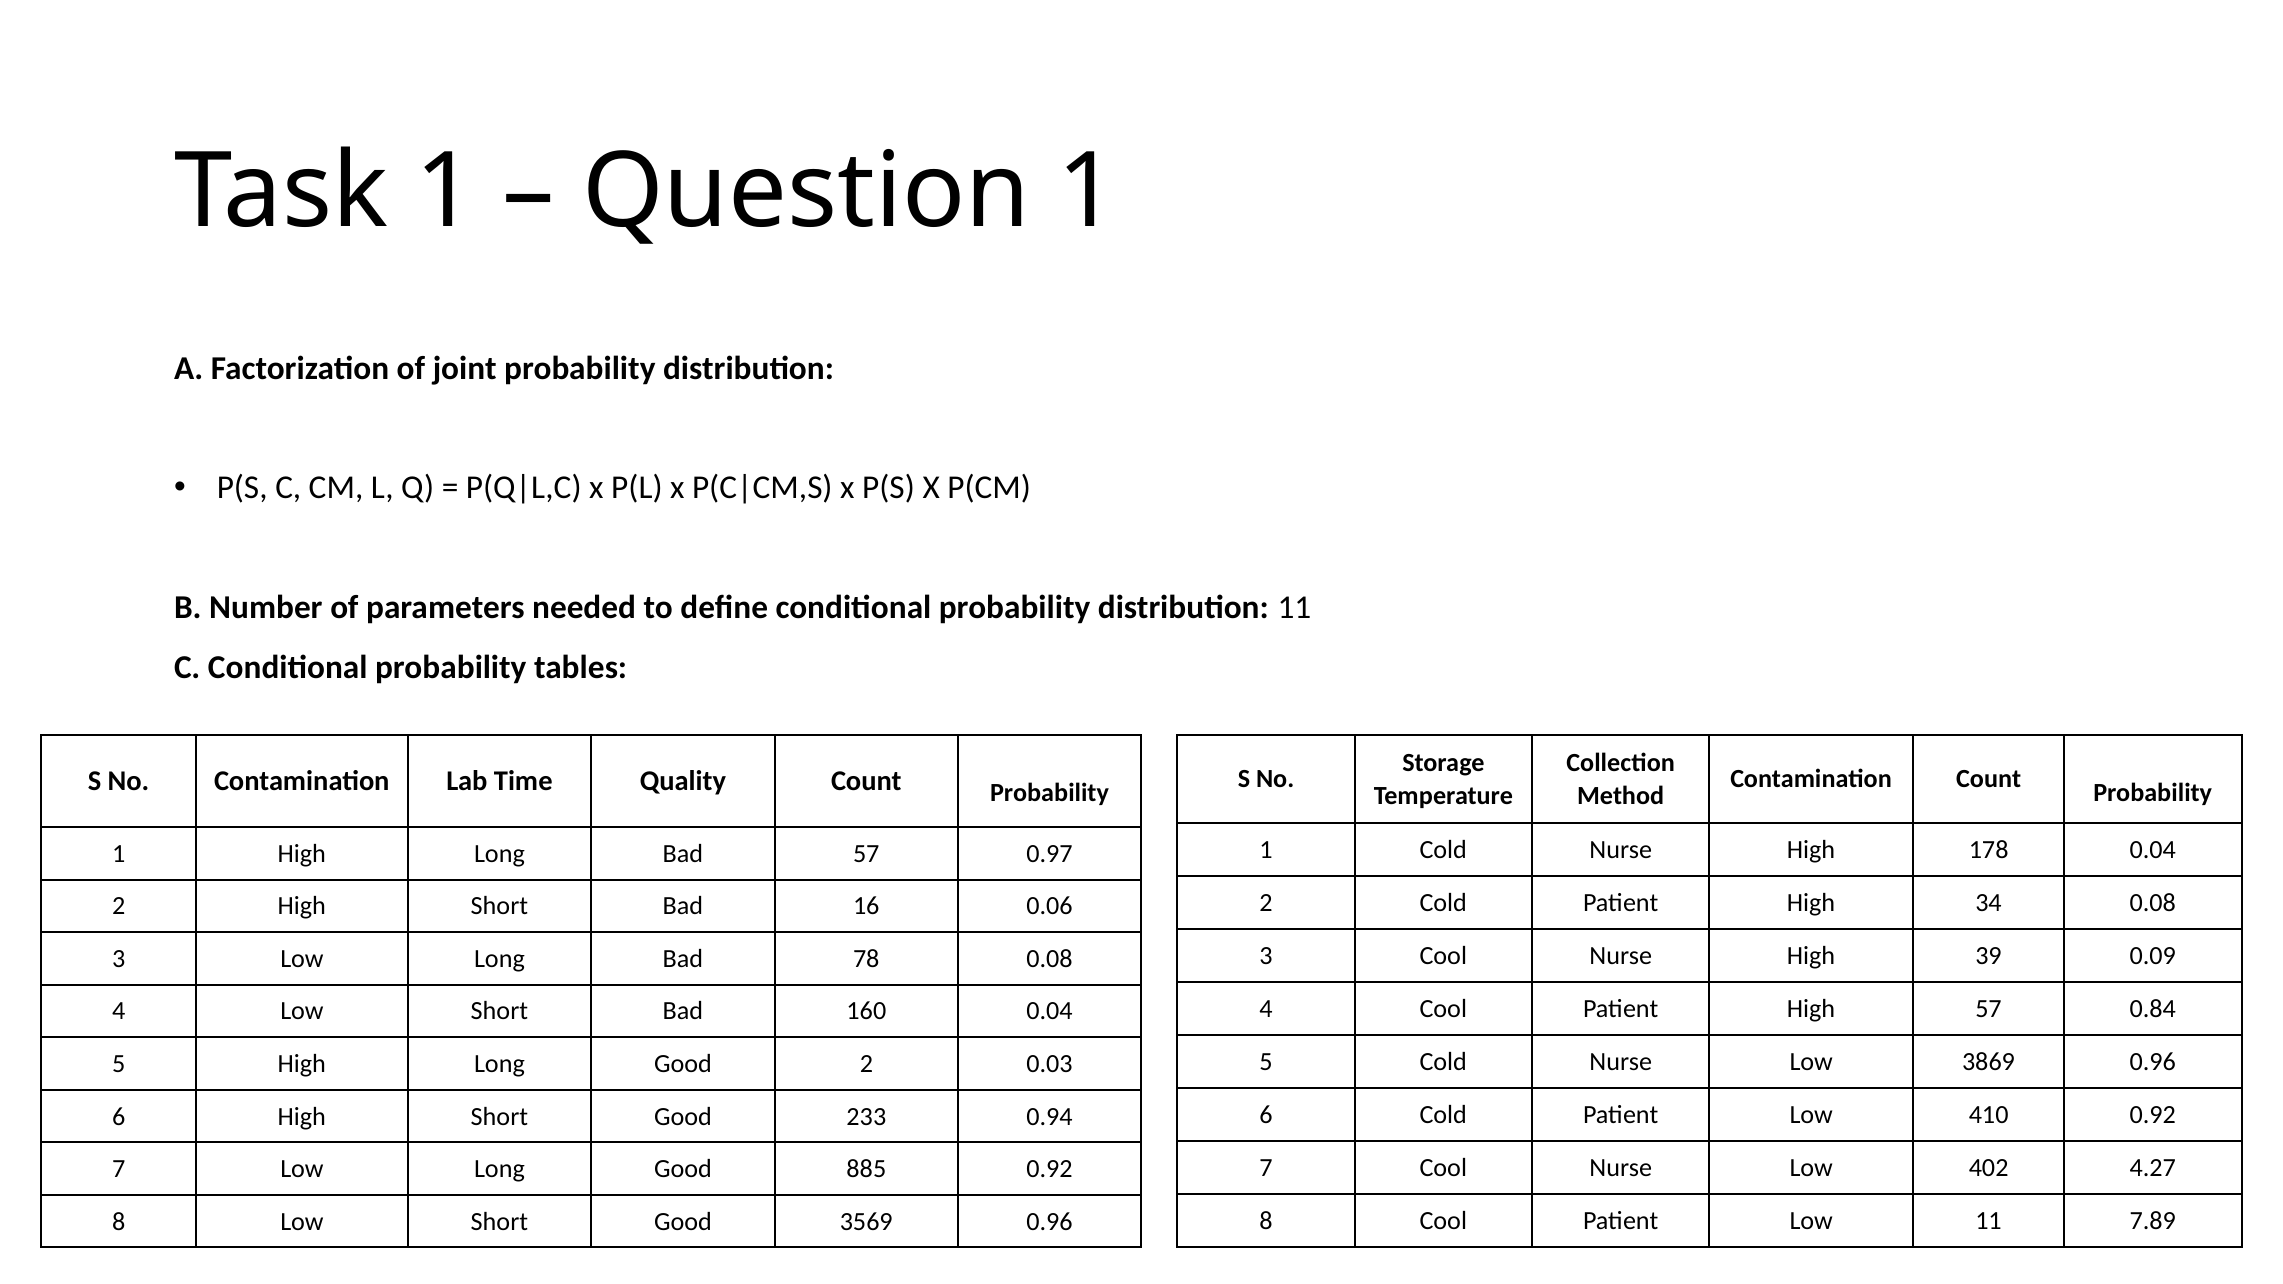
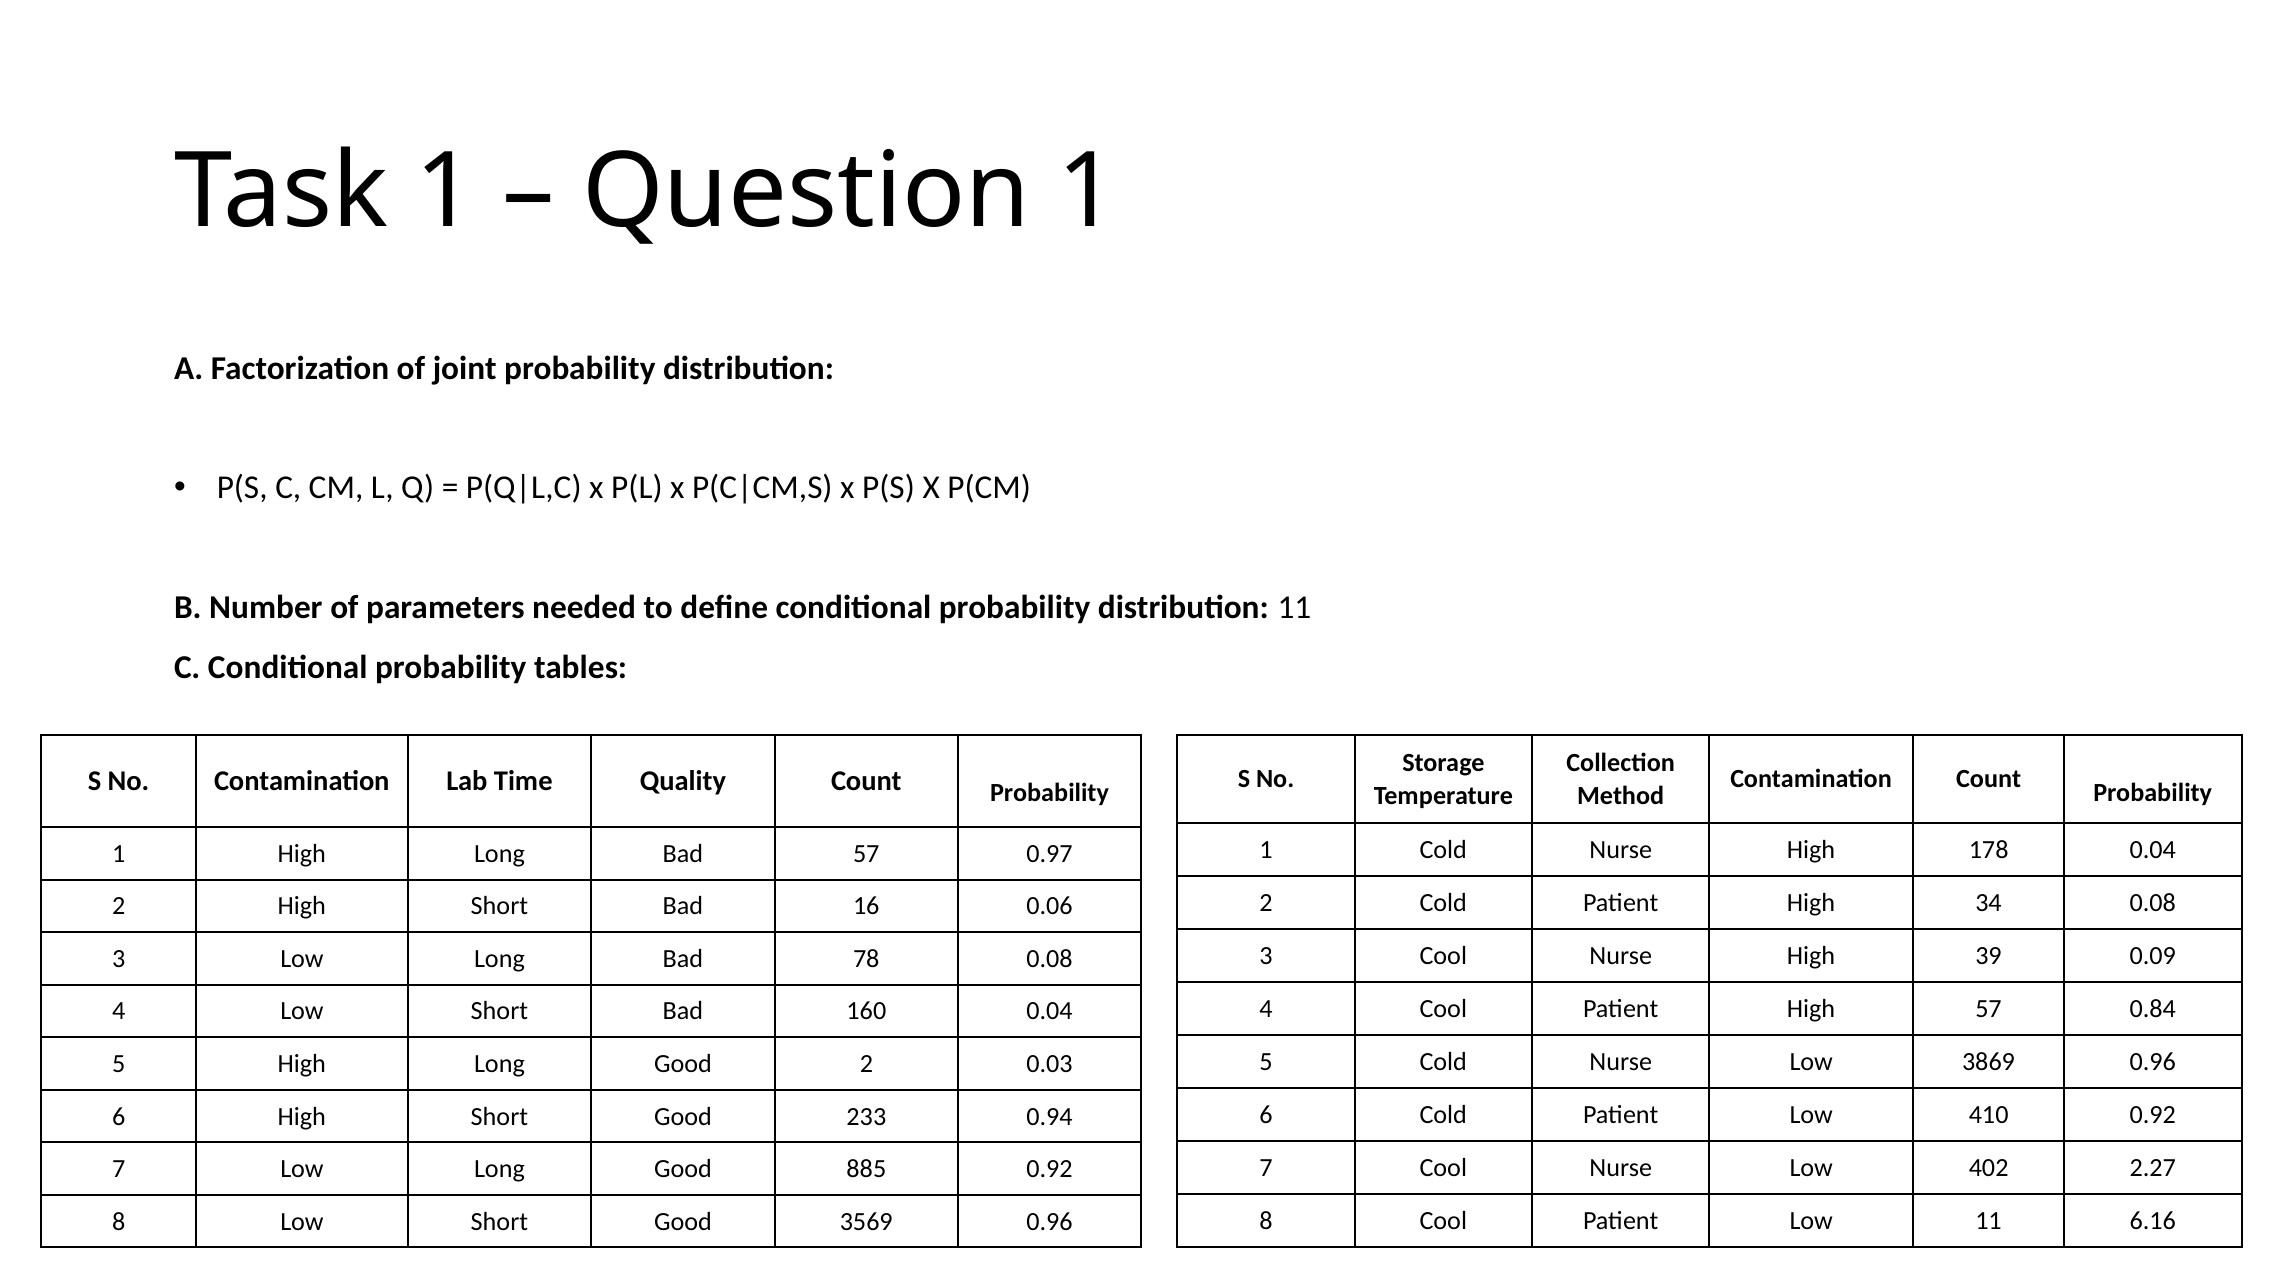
4.27: 4.27 -> 2.27 (2153, 1168)
7.89: 7.89 -> 6.16 (2153, 1221)
